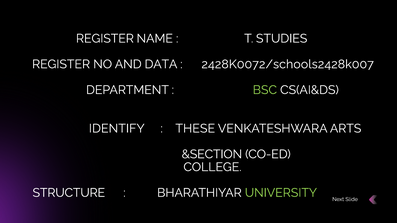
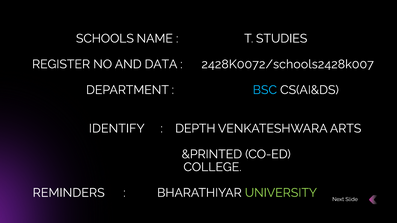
REGISTER: REGISTER -> SCHOOLS (105, 39)
BSC colour: light green -> light blue (265, 90)
THESE: THESE -> DEPTH (195, 129)
&SECTION: &SECTION -> &PRINTED (212, 154)
STRUCTURE: STRUCTURE -> REMINDERS (69, 193)
